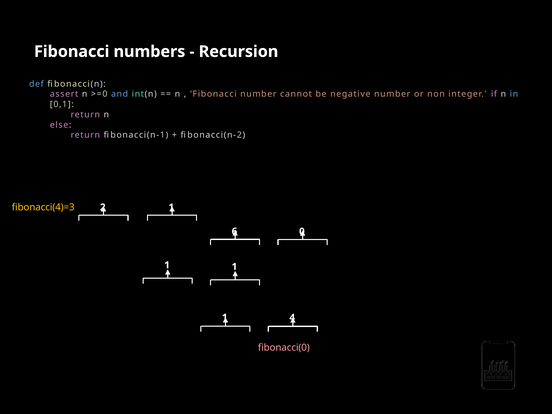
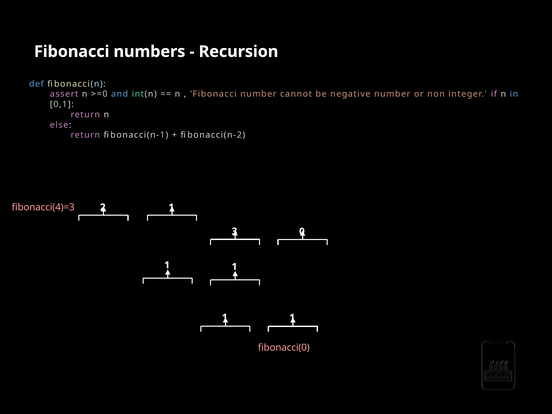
ﬁbonacci(4)=3 colour: yellow -> pink (43, 207)
ﬁbonacci(2 6: 6 -> 3 (234, 232)
4: 4 -> 1 (292, 318)
